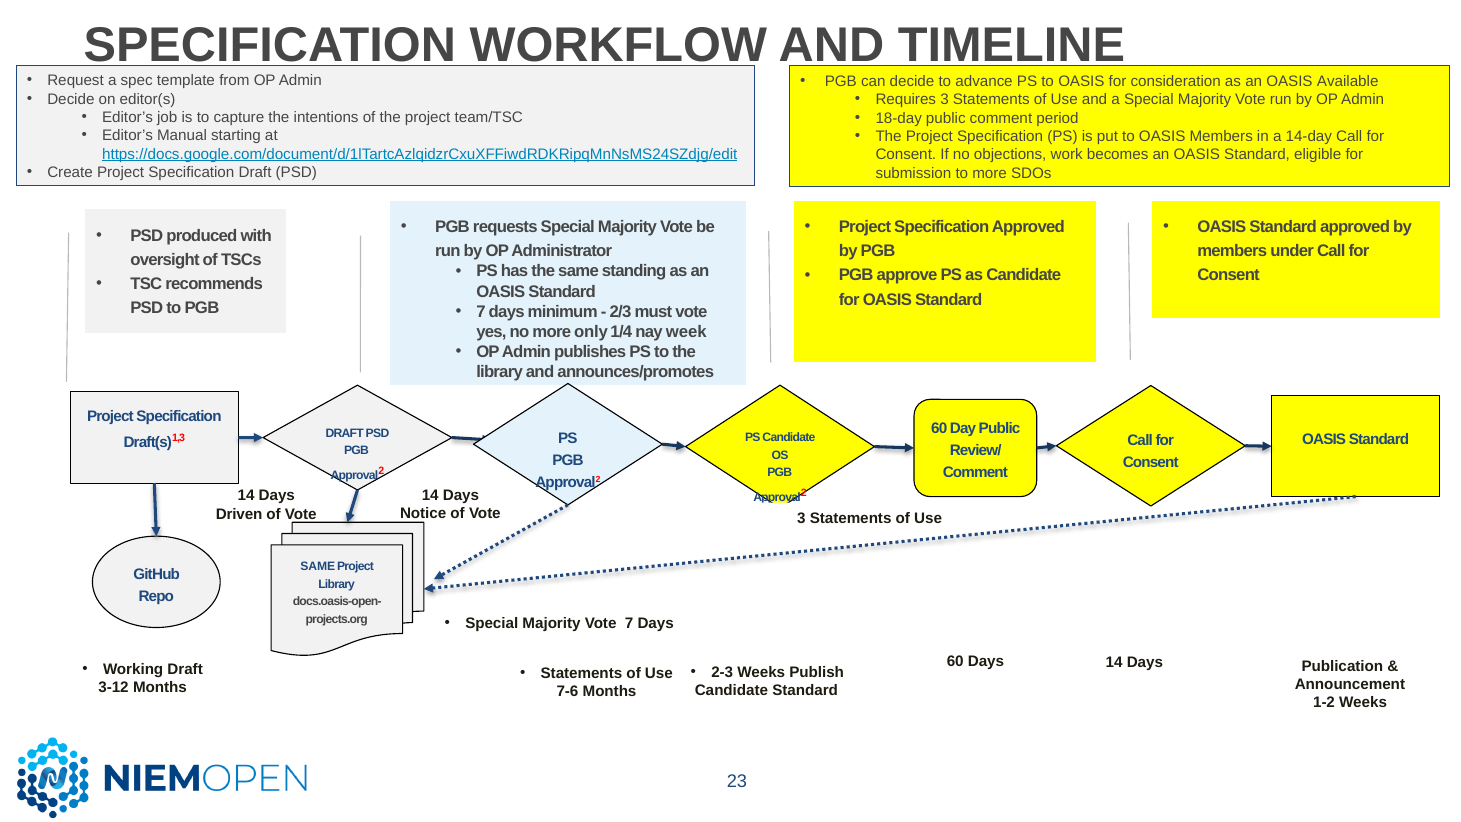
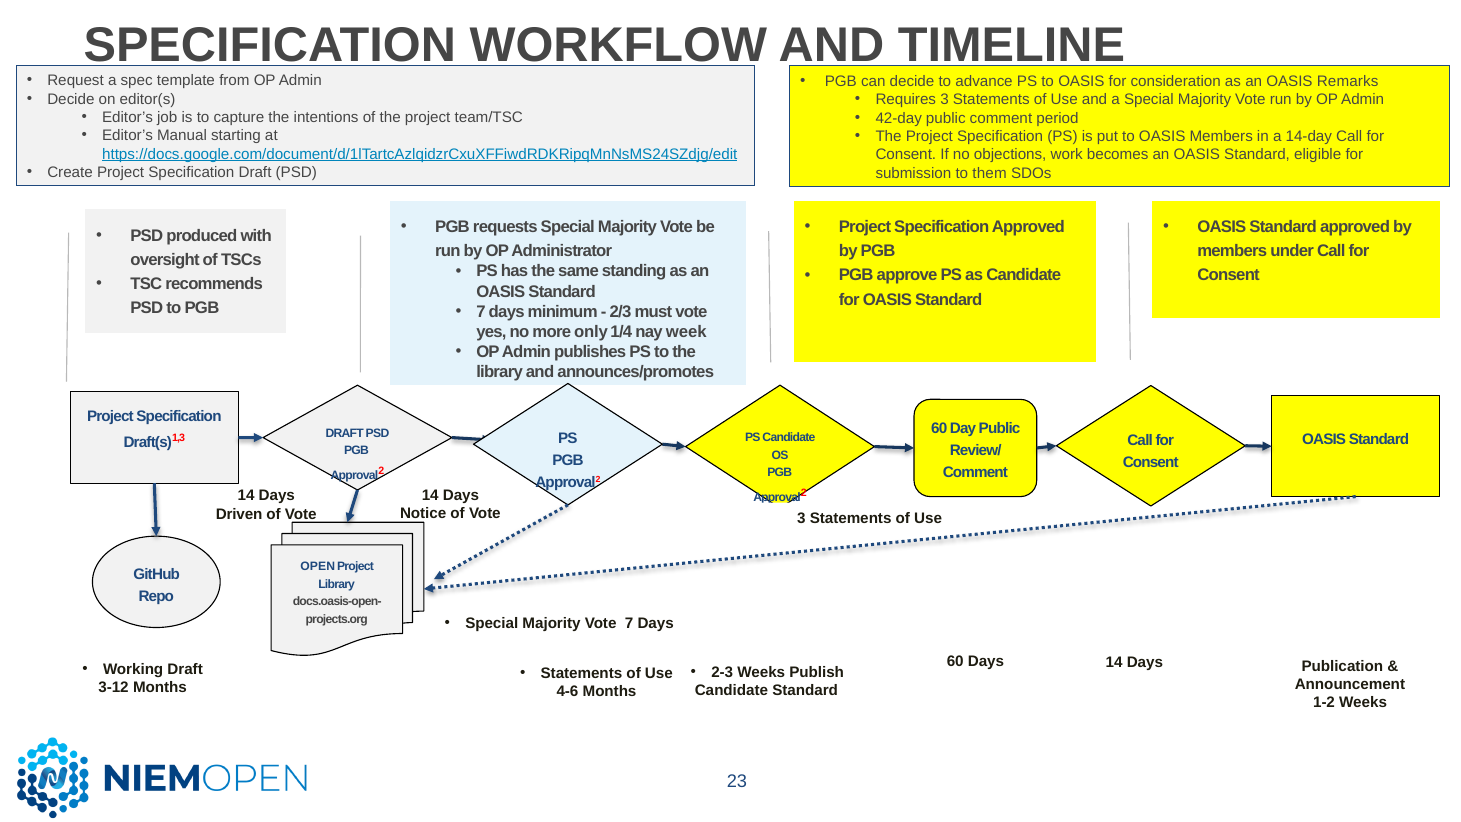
Available: Available -> Remarks (1348, 82)
18-day: 18-day -> 42-day (899, 118)
to more: more -> them (990, 173)
SAME: SAME -> OPEN (318, 567)
7-6: 7-6 -> 4-6 (567, 691)
